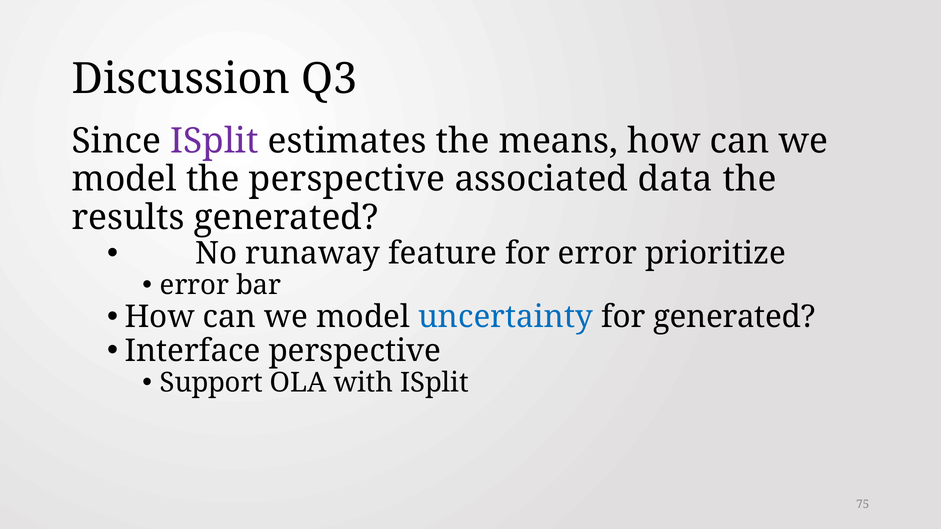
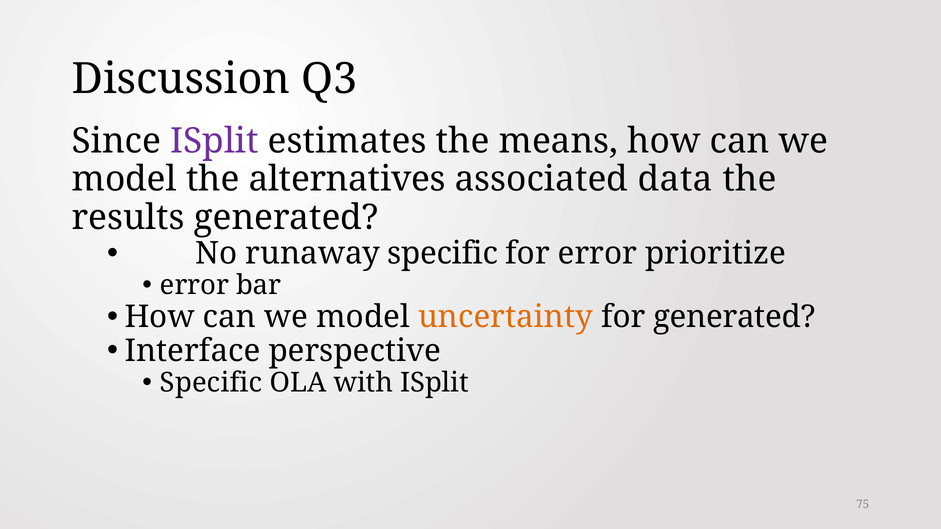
the perspective: perspective -> alternatives (347, 179)
runaway feature: feature -> specific (443, 254)
uncertainty colour: blue -> orange (506, 317)
Support: Support -> Specific (211, 383)
